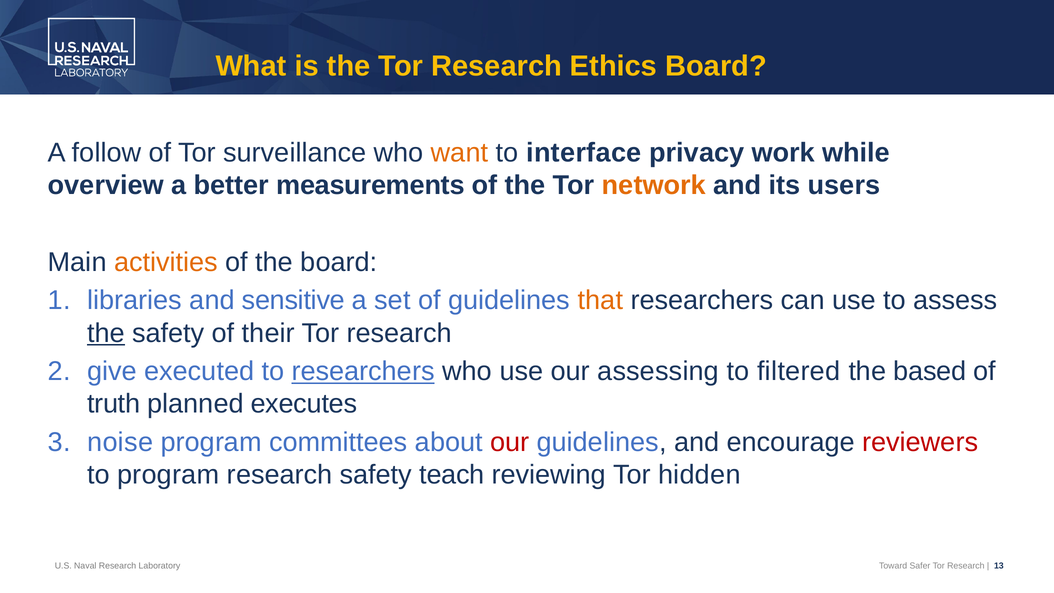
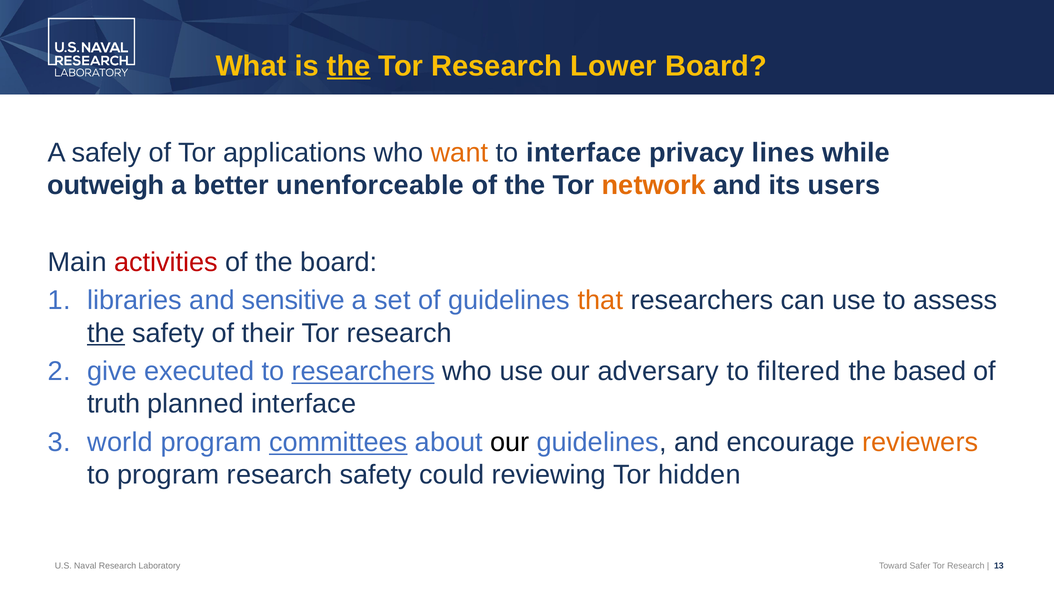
the underline: none -> present (349, 66)
Ethics: Ethics -> Lower (613, 66)
follow: follow -> safely (107, 153)
surveillance: surveillance -> applications (295, 153)
work: work -> lines (783, 153)
overview: overview -> outweigh (106, 185)
measurements: measurements -> unenforceable (370, 185)
activities colour: orange -> red (166, 262)
assessing: assessing -> adversary (658, 371)
planned executes: executes -> interface (304, 404)
noise: noise -> world (120, 442)
committees underline: none -> present (338, 442)
our colour: red -> black (510, 442)
reviewers colour: red -> orange (920, 442)
teach: teach -> could (452, 475)
